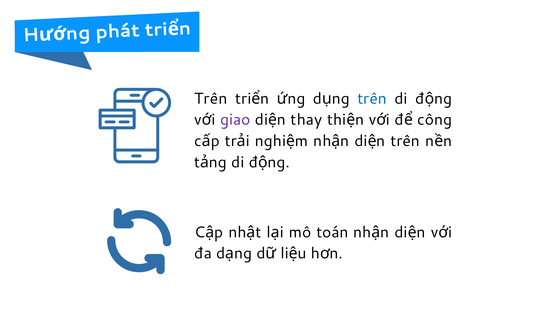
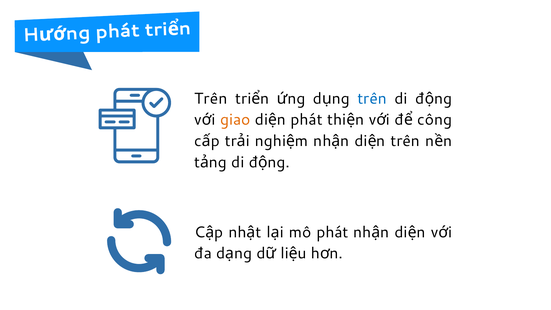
giao colour: purple -> orange (235, 120)
thay: thay -> phát (307, 120)
mô toán: toán -> phát (332, 232)
